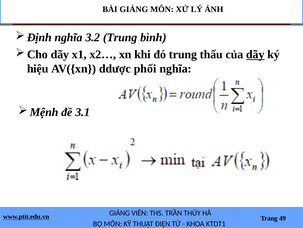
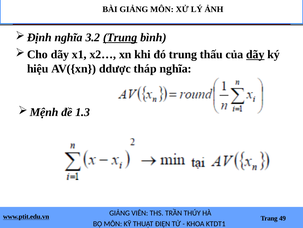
Trung underline: none -> present (120, 37)
phối: phối -> tháp (145, 69)
3.1: 3.1 -> 1.3 (83, 112)
